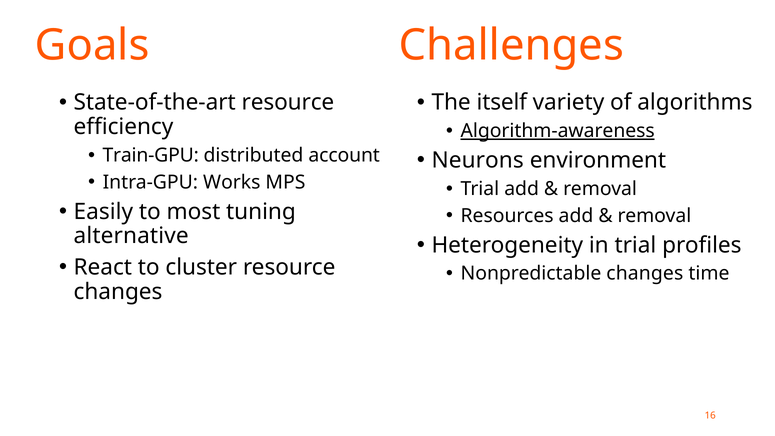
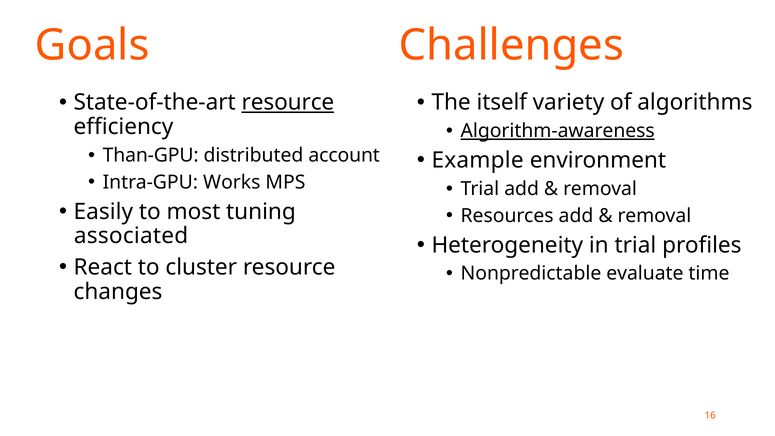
resource underline: none -> present (288, 102)
Train-GPU: Train-GPU -> Than-GPU (151, 155)
Neurons: Neurons -> Example (478, 160)
alternative: alternative -> associated (131, 236)
Nonpredictable changes: changes -> evaluate (645, 274)
